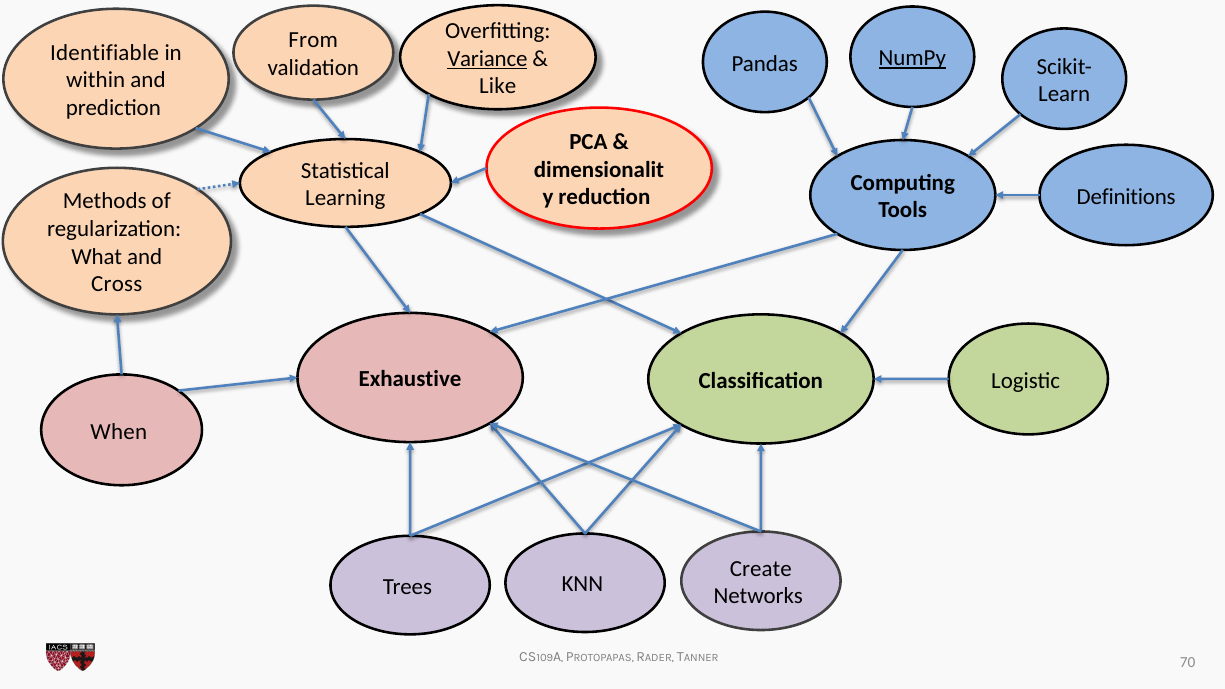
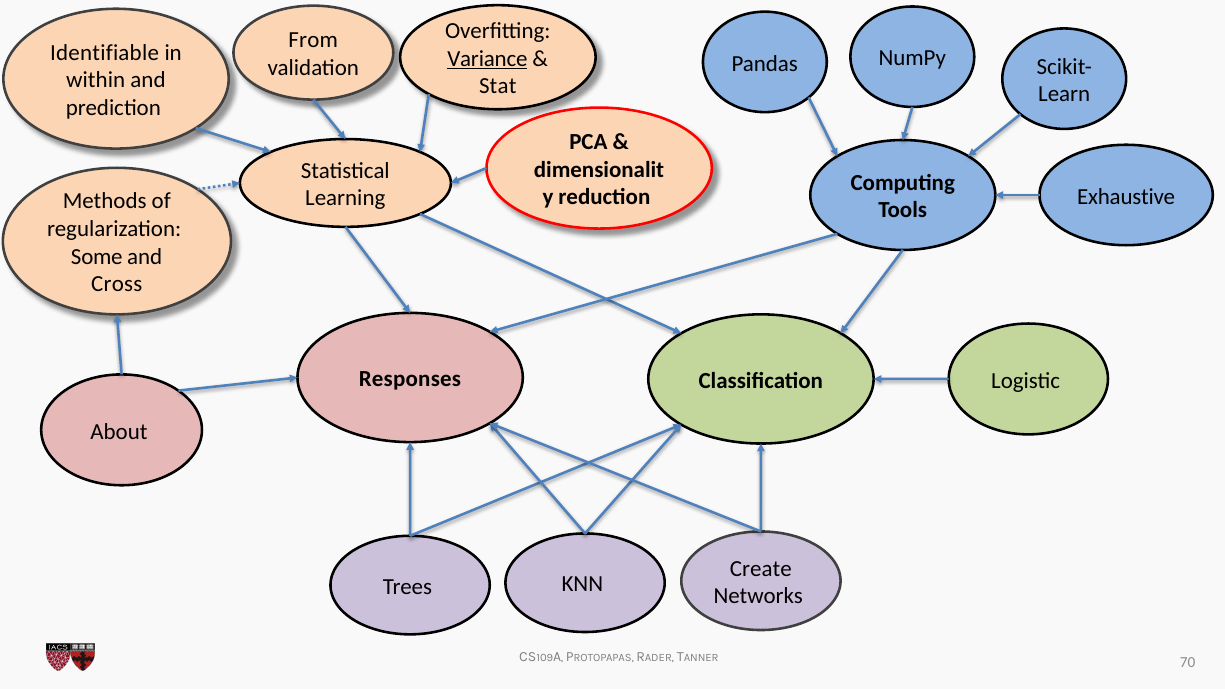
NumPy underline: present -> none (912, 58)
Like: Like -> Stat (498, 86)
Definitions: Definitions -> Exhaustive (1126, 197)
What: What -> Some (97, 256)
Exhaustive: Exhaustive -> Responses (410, 379)
When: When -> About (119, 431)
